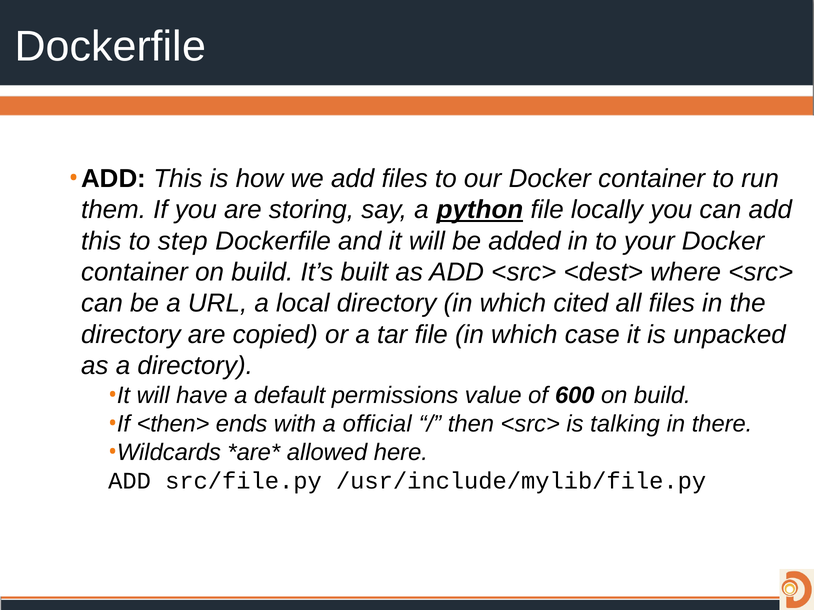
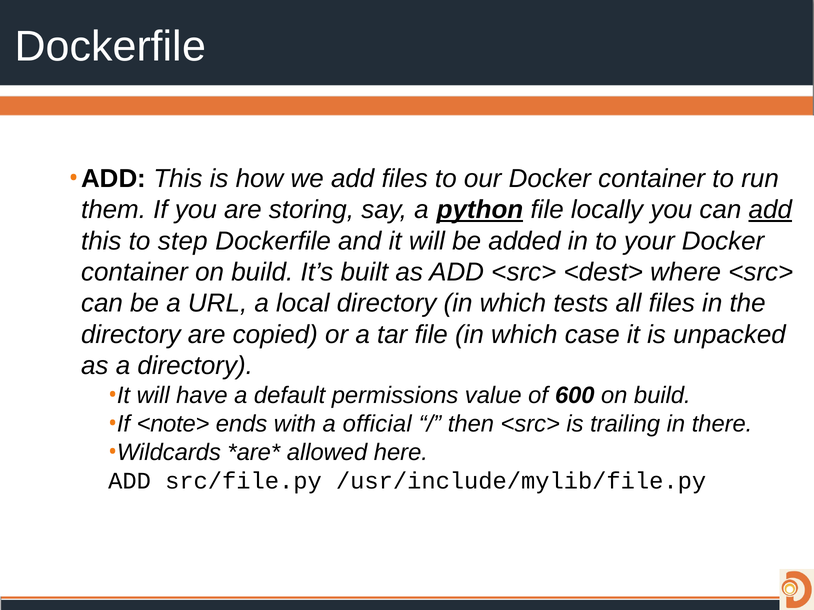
add underline: none -> present (770, 210)
cited: cited -> tests (581, 304)
<then>: <then> -> <note> (173, 424)
talking: talking -> trailing (625, 424)
